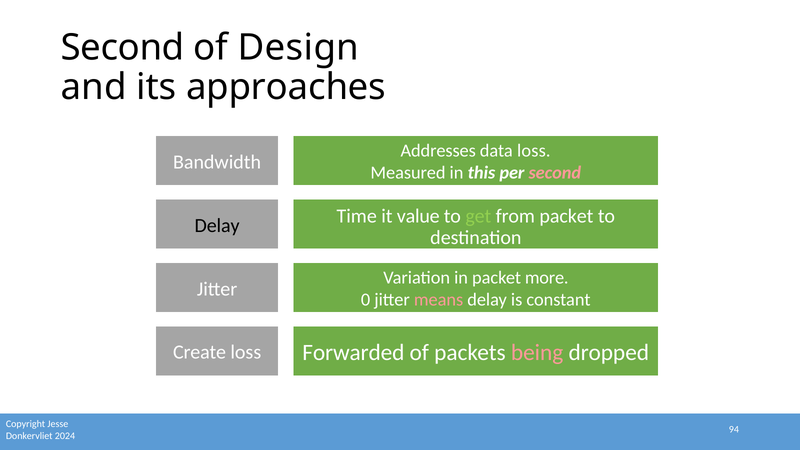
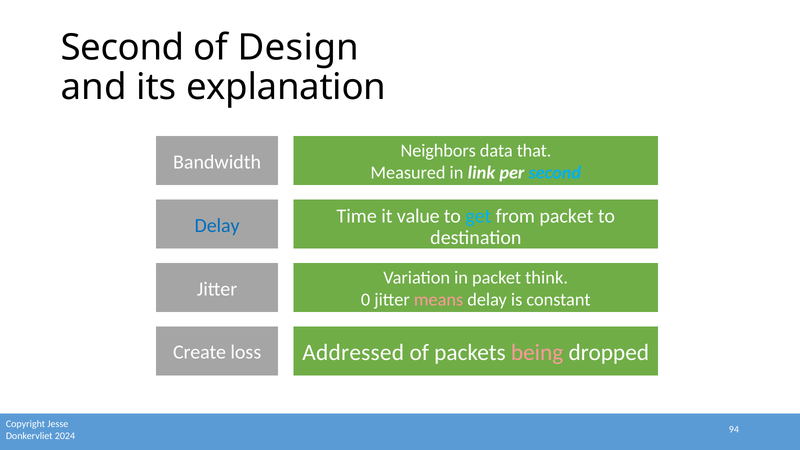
approaches: approaches -> explanation (286, 87)
Addresses: Addresses -> Neighbors (438, 151)
data loss: loss -> that (534, 151)
this: this -> link (481, 173)
second colour: pink -> light blue (555, 173)
get colour: light green -> light blue (478, 216)
Delay colour: black -> blue (217, 225)
more: more -> think (547, 278)
Forwarded: Forwarded -> Addressed (353, 353)
